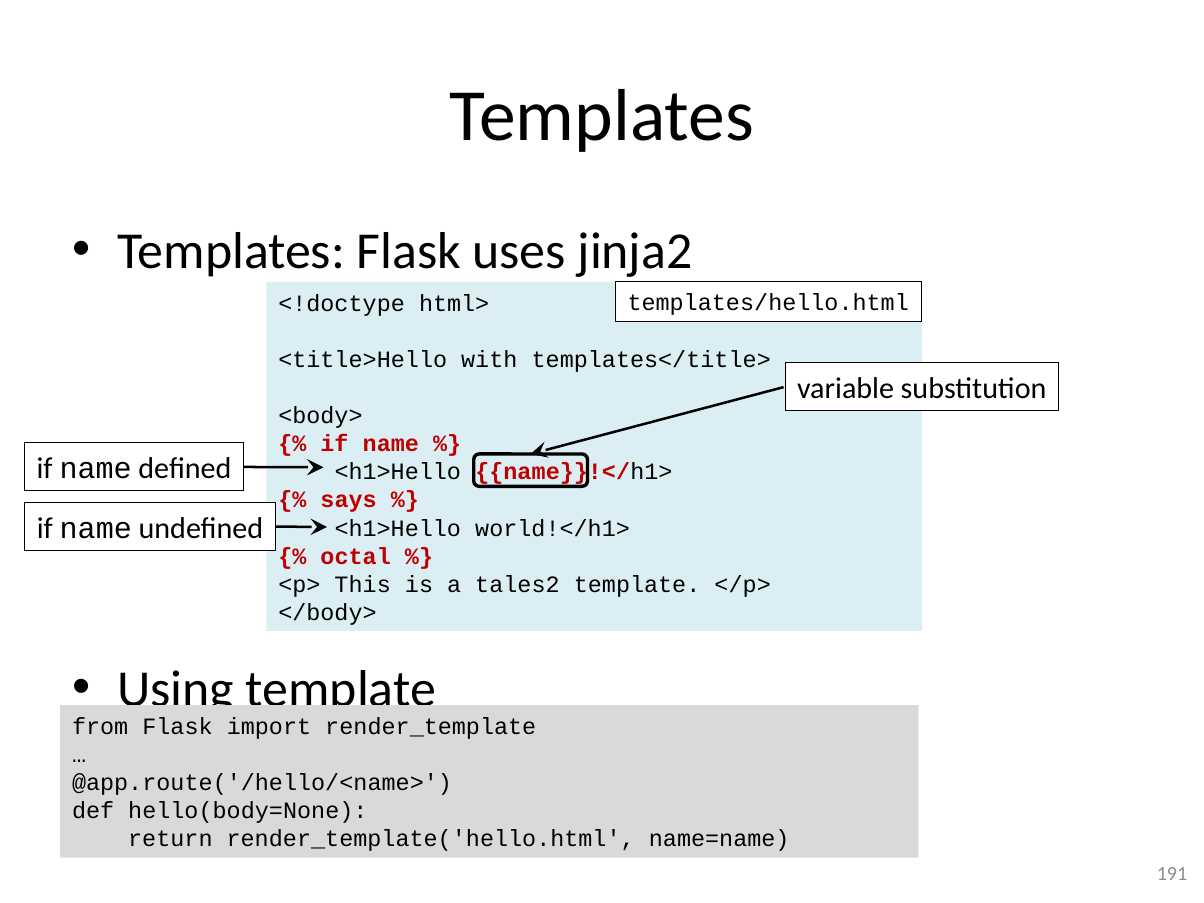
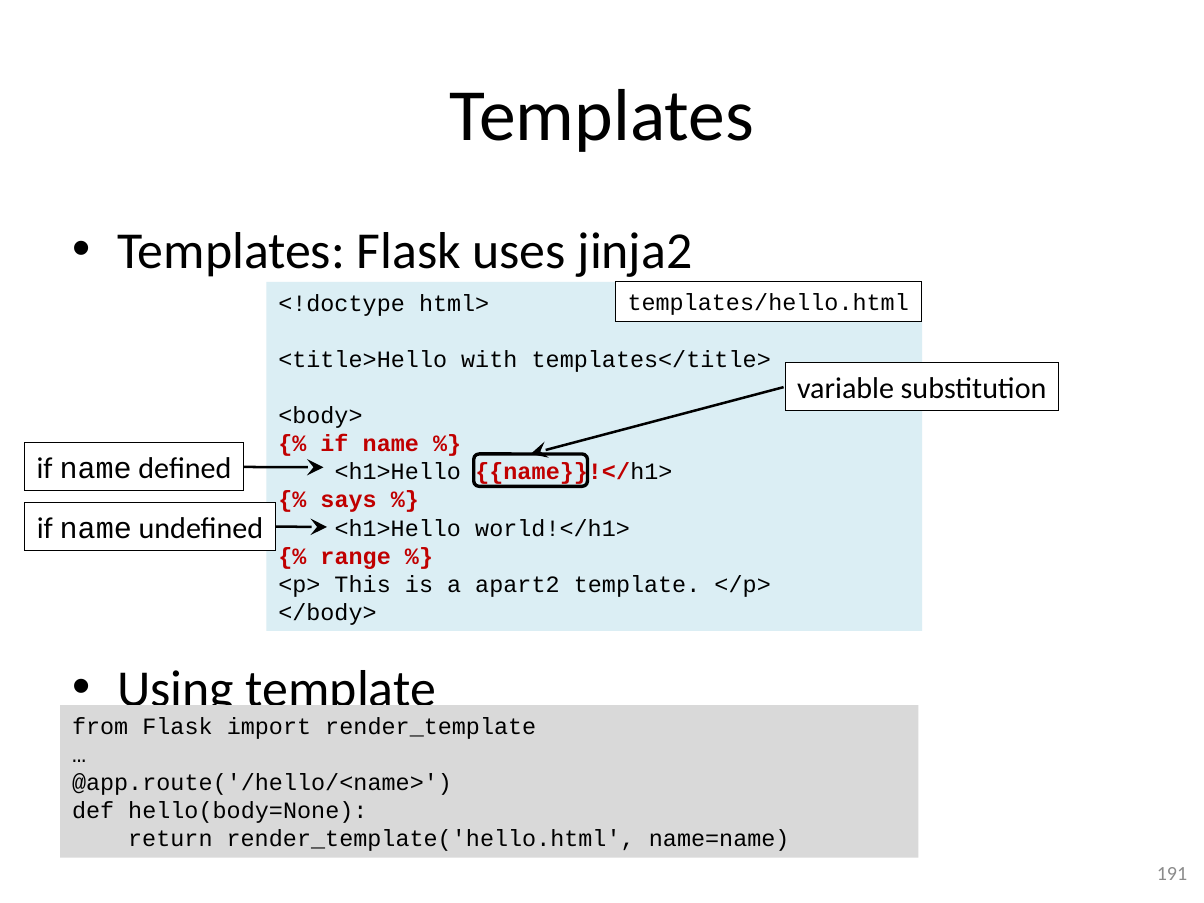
octal: octal -> range (356, 556)
tales2: tales2 -> apart2 (517, 585)
